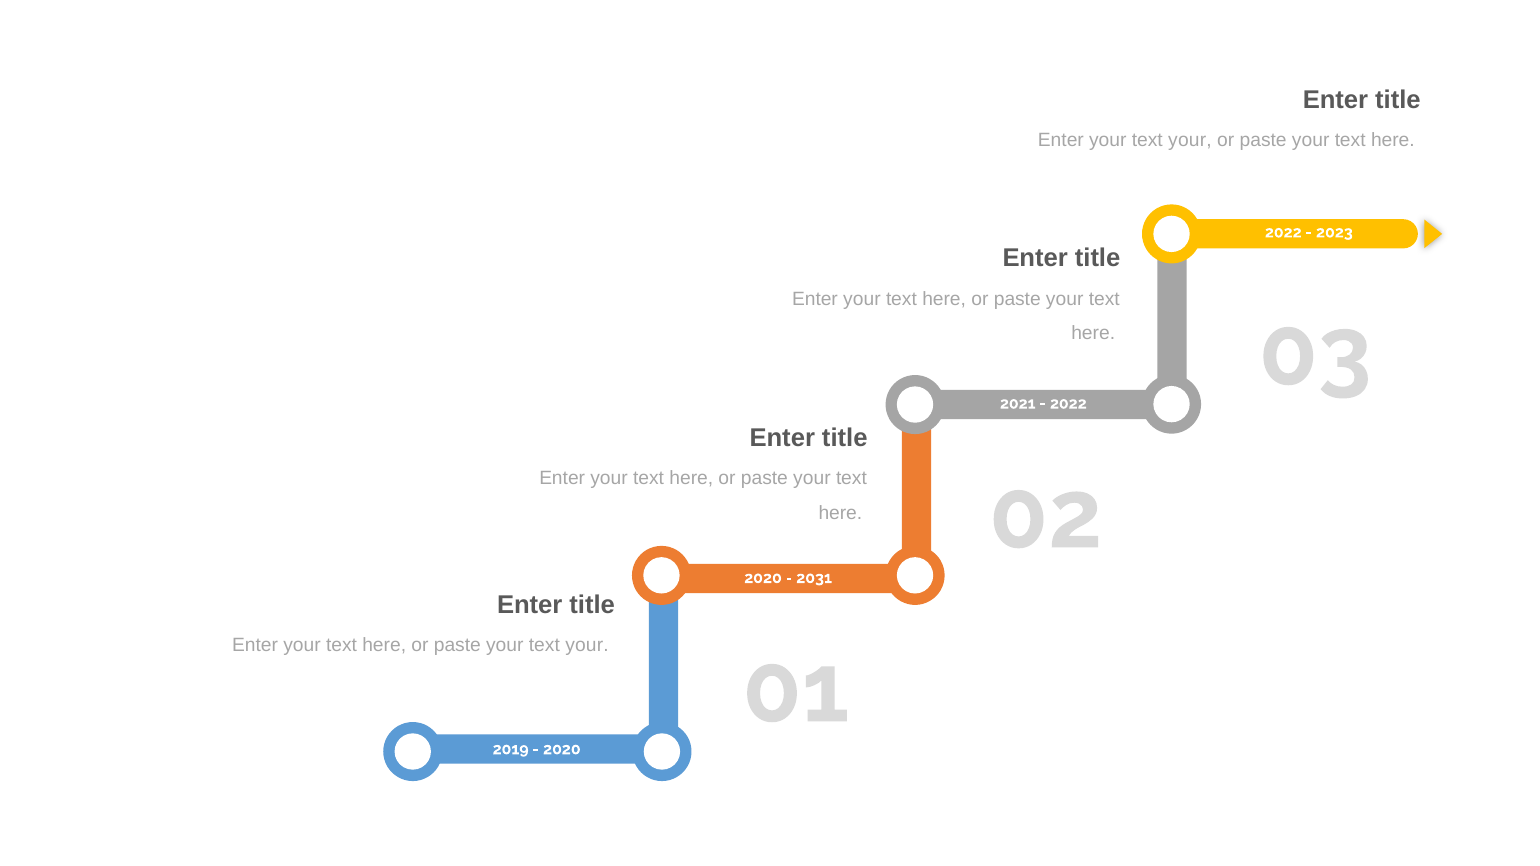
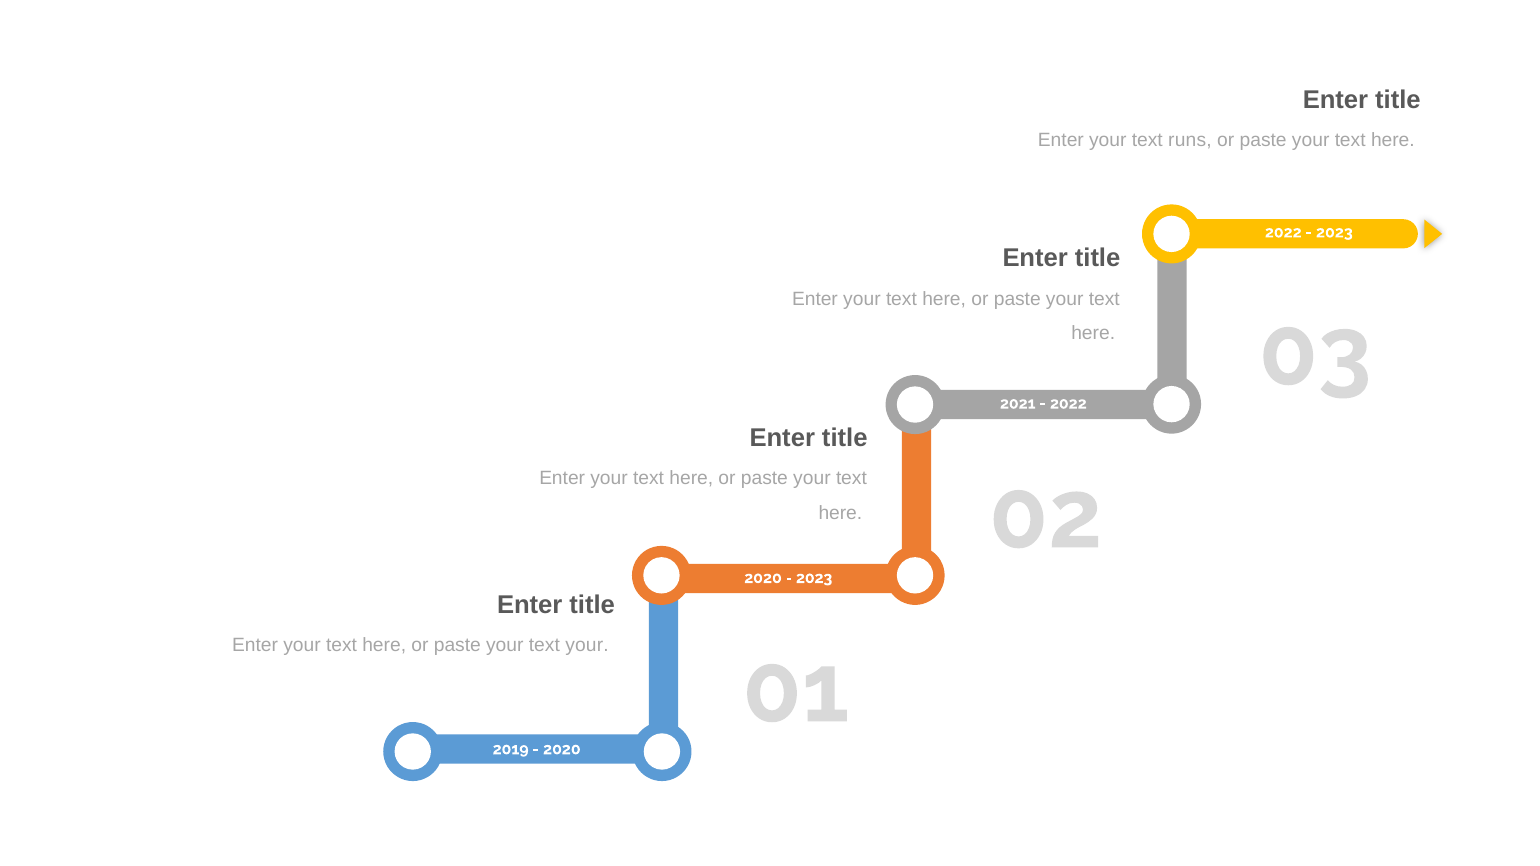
Enter your text your: your -> runs (1190, 140)
2031: 2031 -> 2023 (814, 578)
